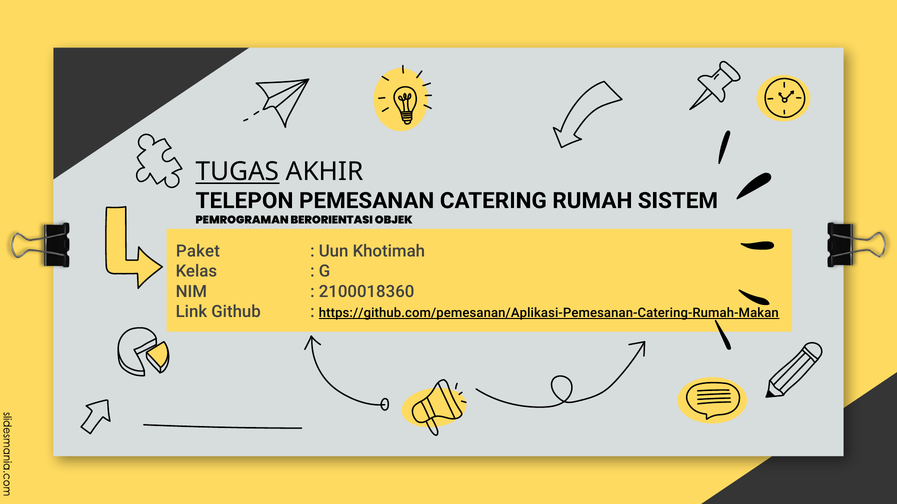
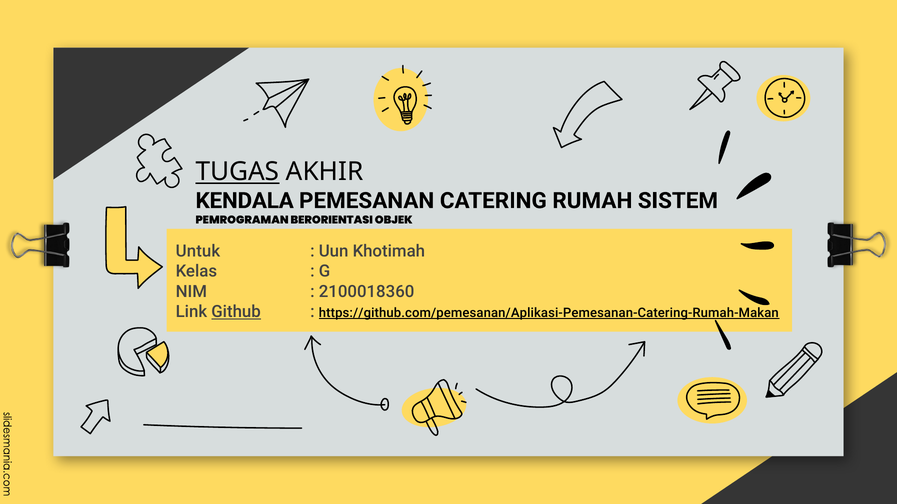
TELEPON: TELEPON -> KENDALA (245, 201)
Paket: Paket -> Untuk (198, 251)
Github underline: none -> present (236, 312)
